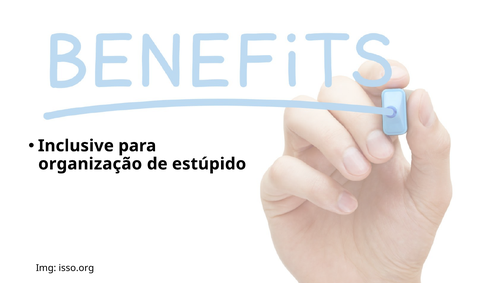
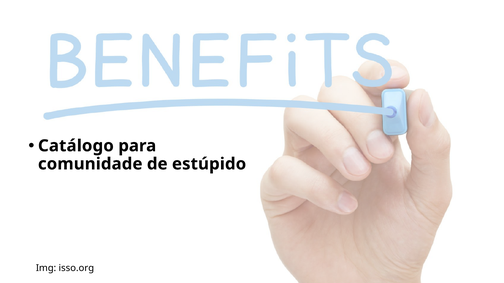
Inclusive: Inclusive -> Catálogo (76, 146)
organização: organização -> comunidade (90, 164)
